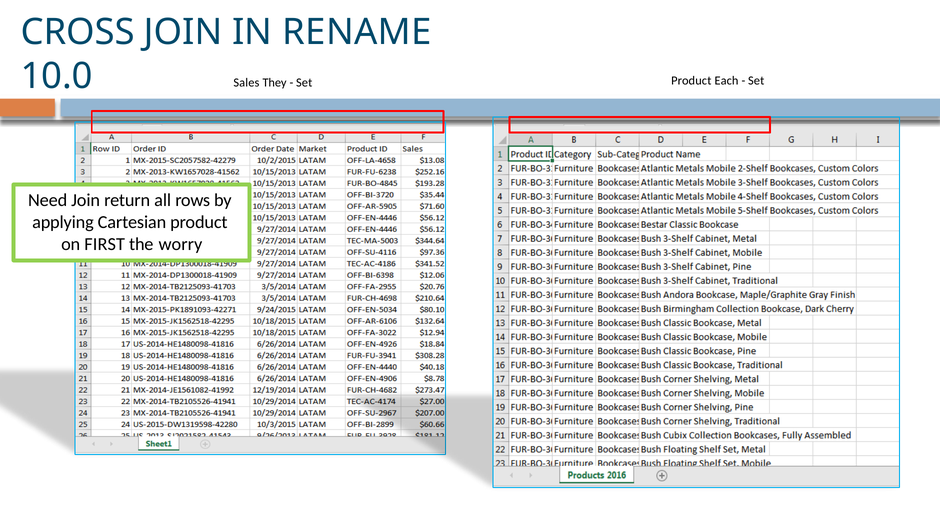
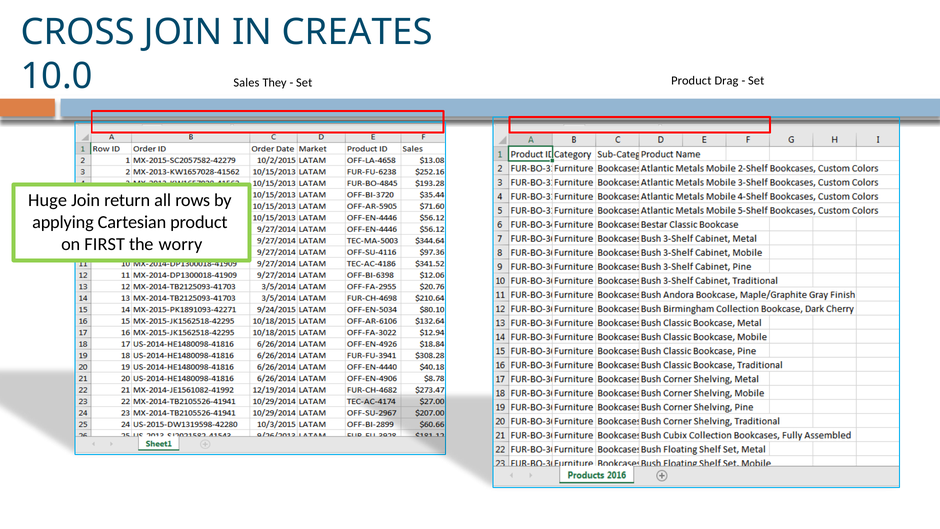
RENAME: RENAME -> CREATES (357, 32)
Each: Each -> Drag (726, 81)
Need: Need -> Huge (48, 201)
